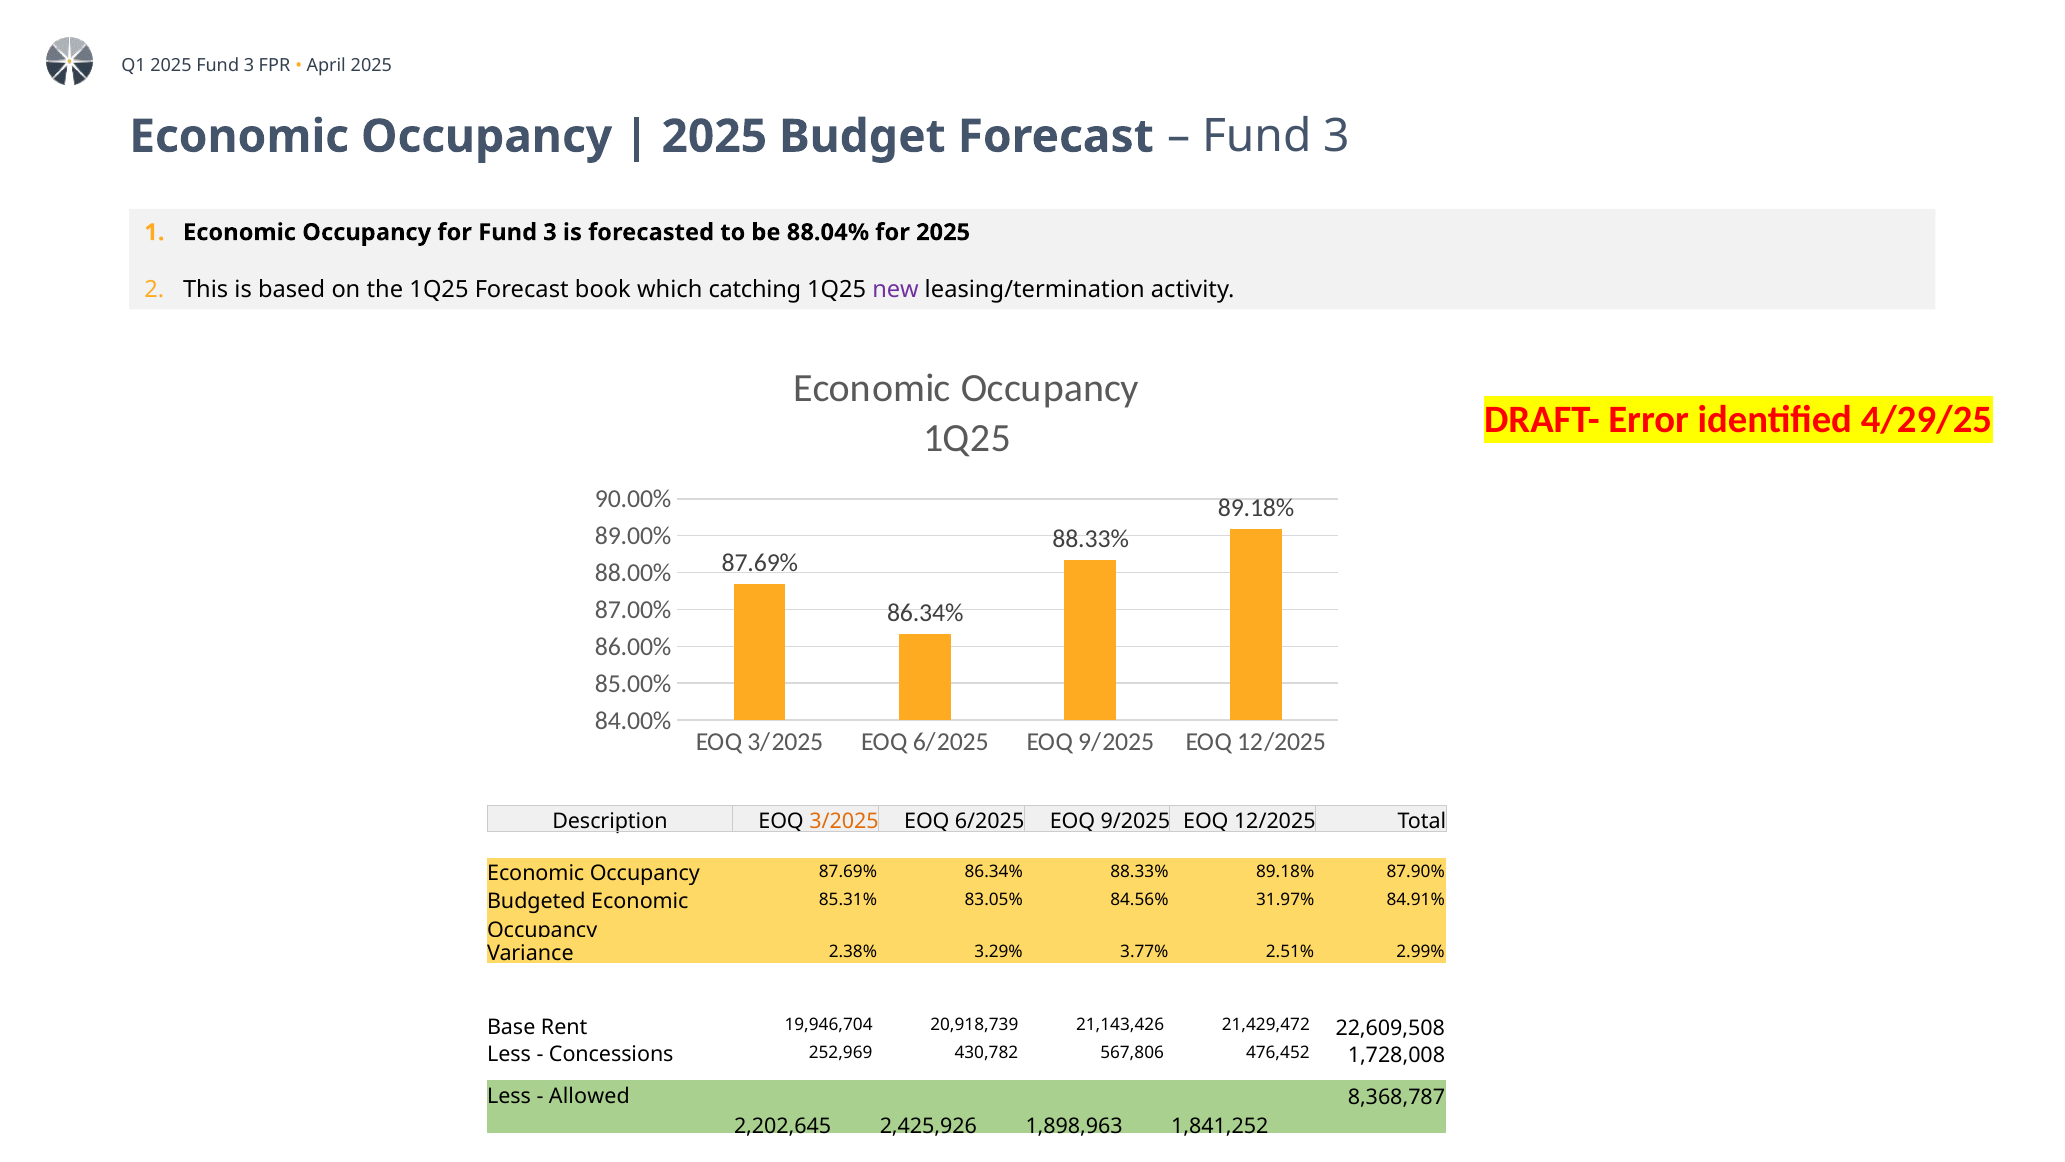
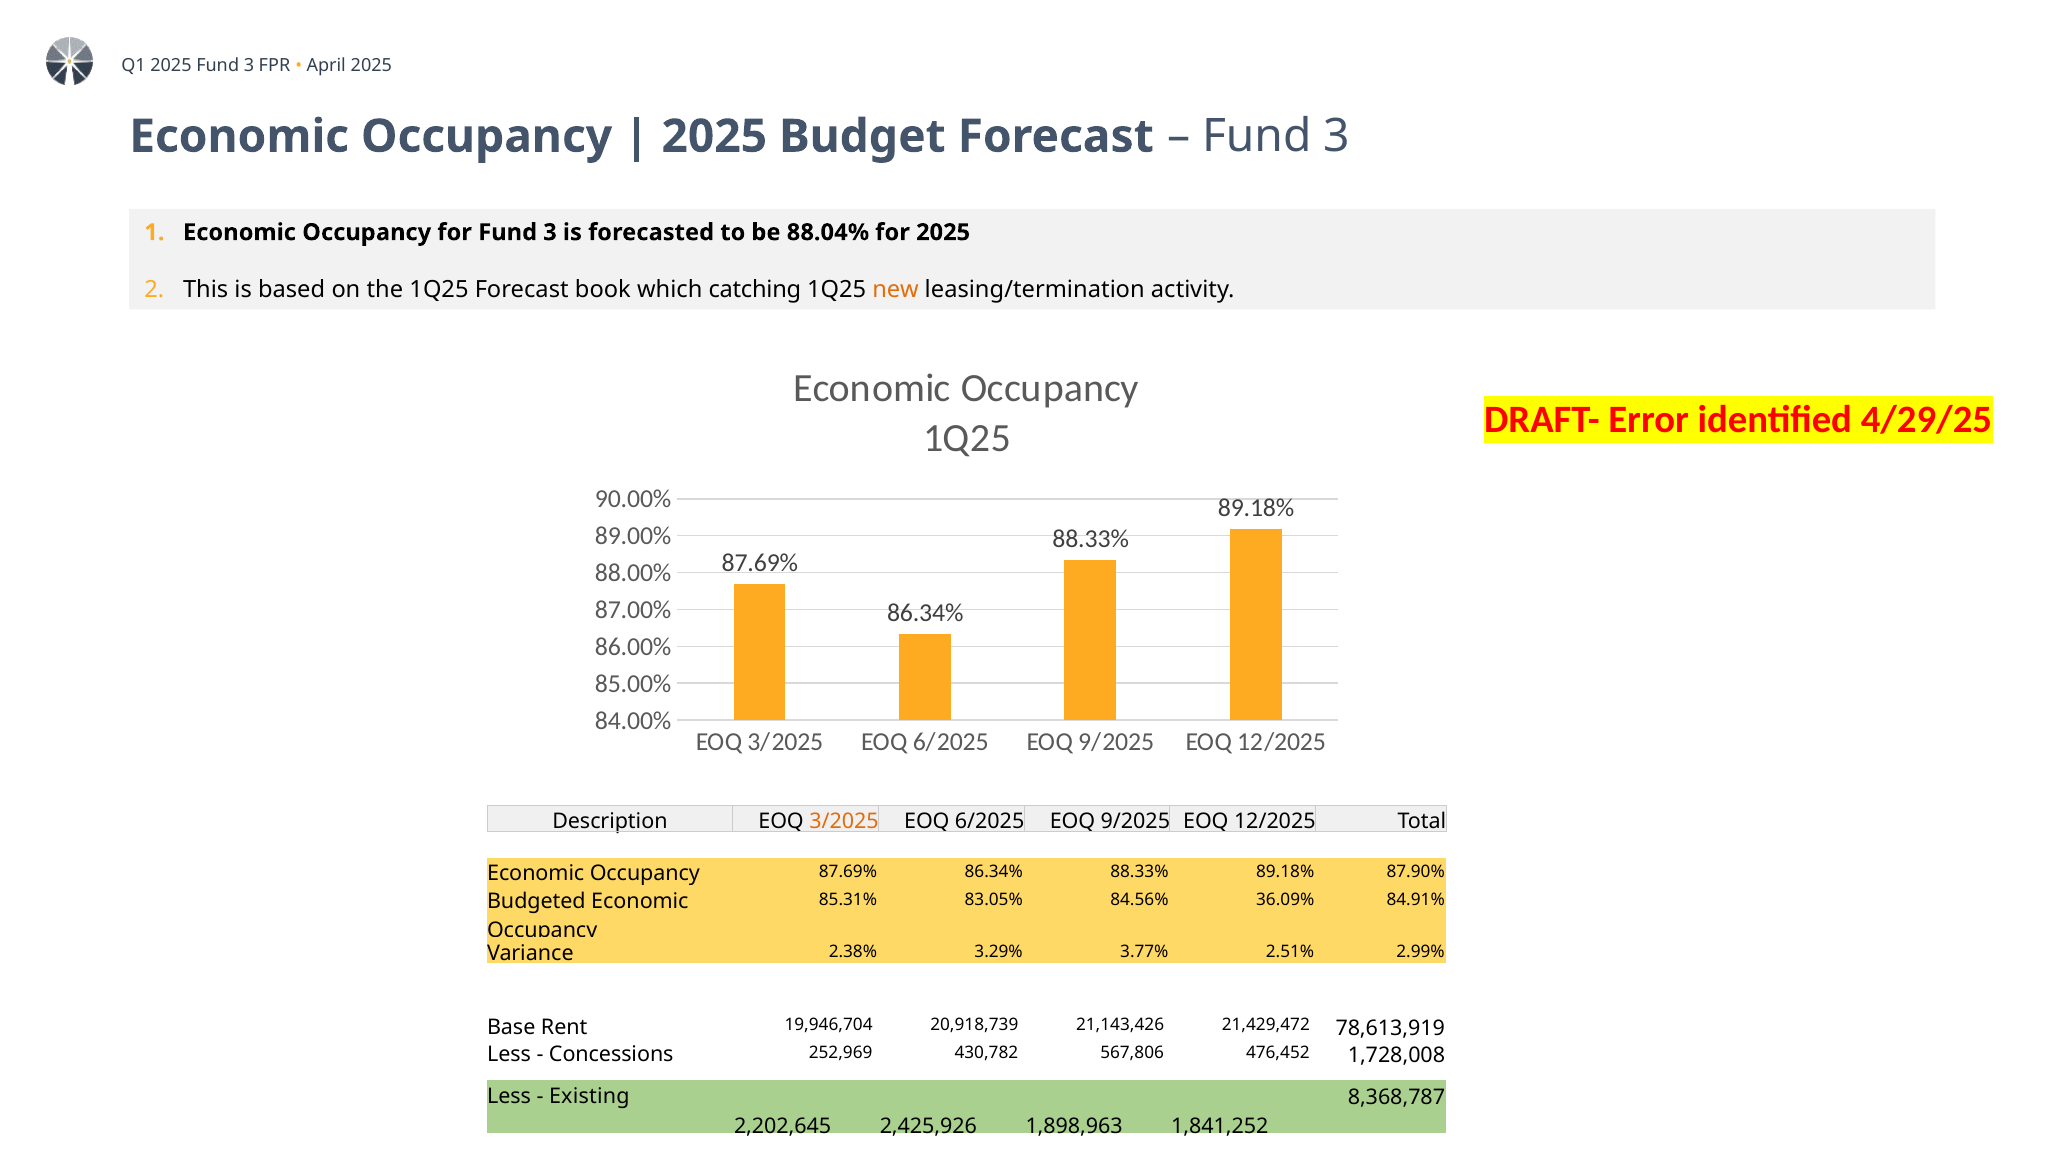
new colour: purple -> orange (895, 289)
31.97%: 31.97% -> 36.09% (1285, 899)
22,609,508: 22,609,508 -> 78,613,919 (1390, 1028)
Allowed: Allowed -> Existing (589, 1095)
